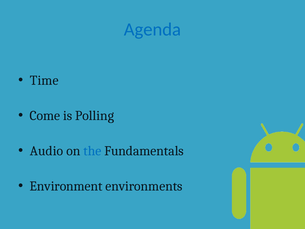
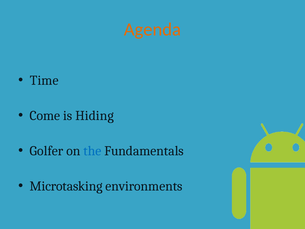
Agenda colour: blue -> orange (152, 30)
Polling: Polling -> Hiding (95, 116)
Audio: Audio -> Golfer (47, 151)
Environment: Environment -> Microtasking (66, 186)
